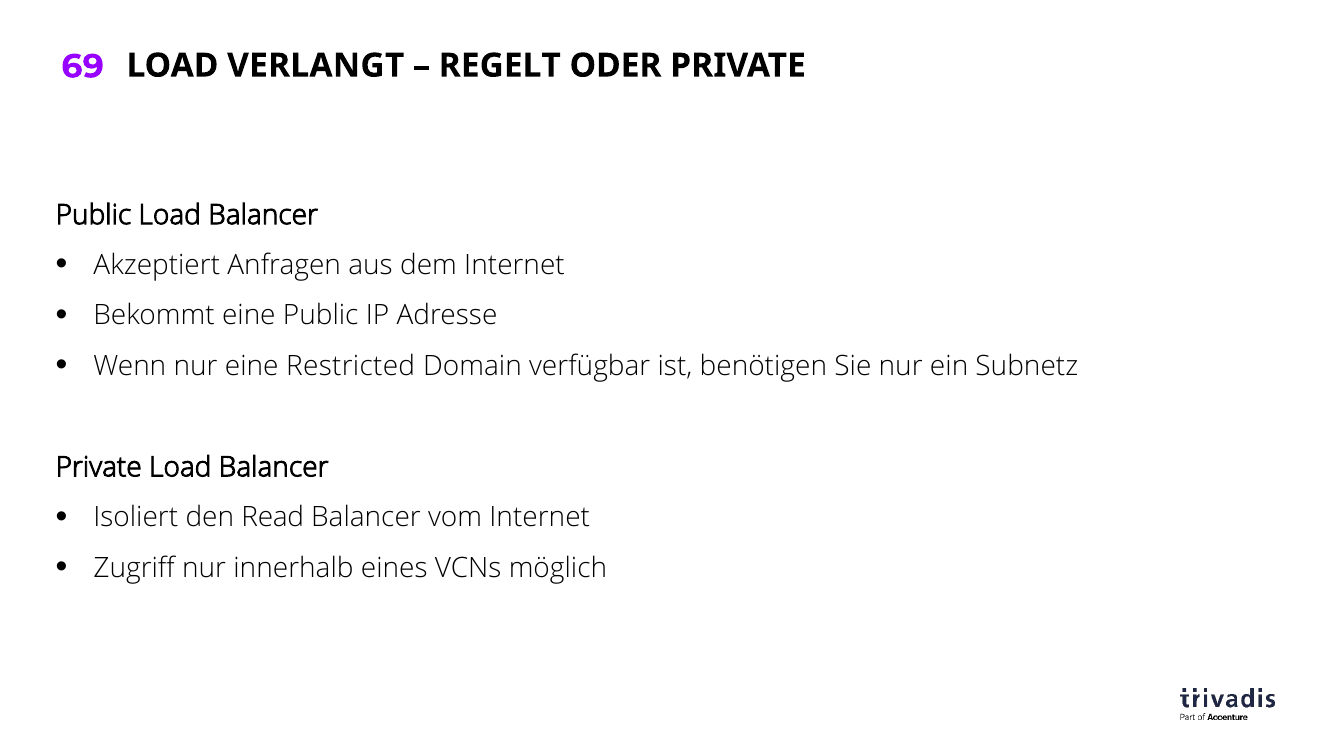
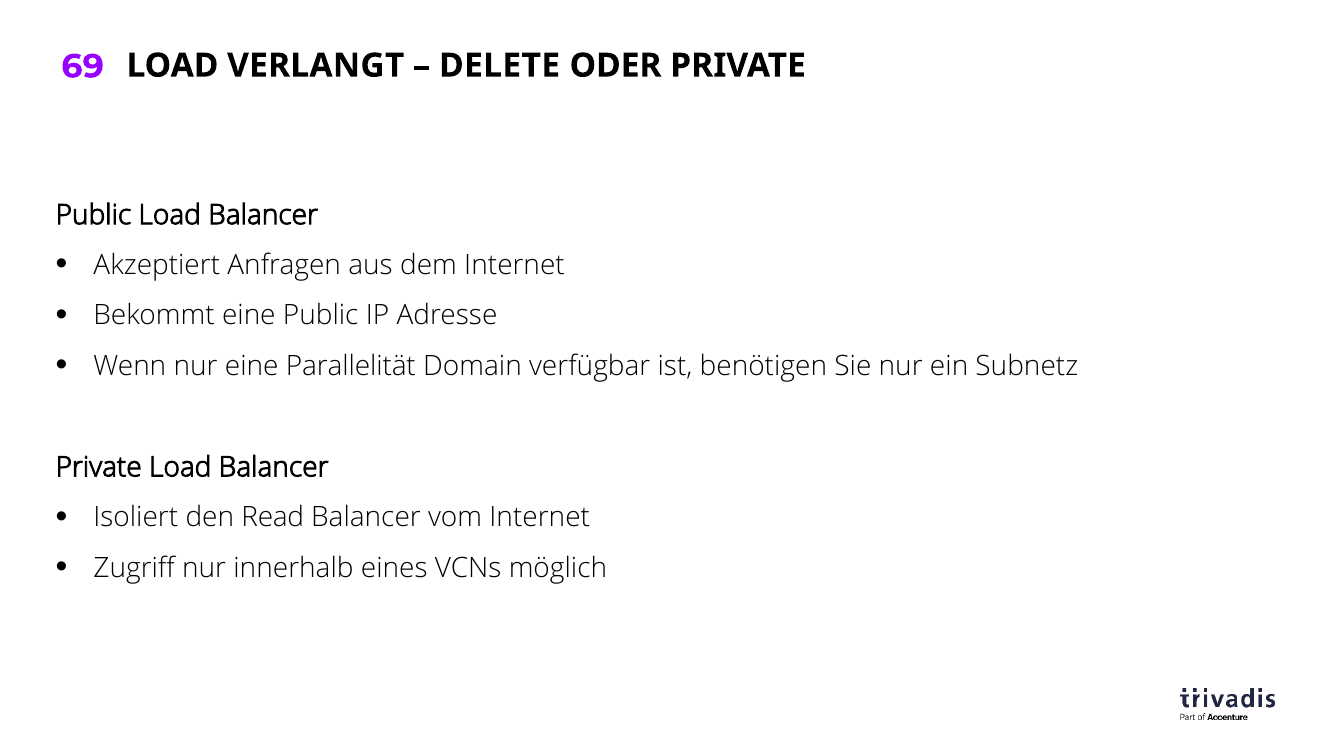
REGELT: REGELT -> DELETE (500, 66)
Restricted: Restricted -> Parallelität (351, 366)
